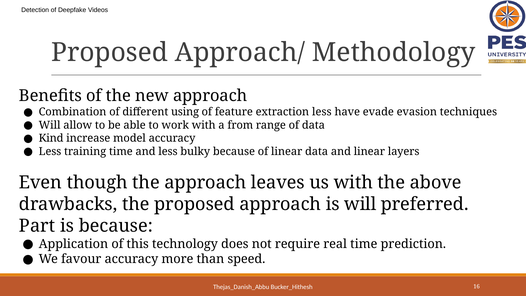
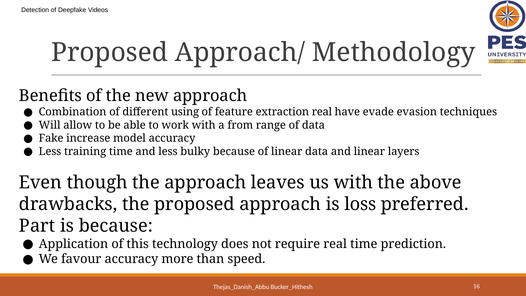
extraction less: less -> real (322, 112)
Kind: Kind -> Fake (51, 138)
is will: will -> loss (360, 204)
